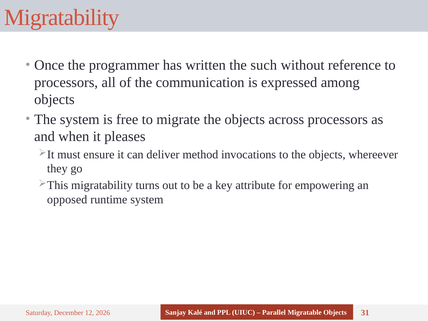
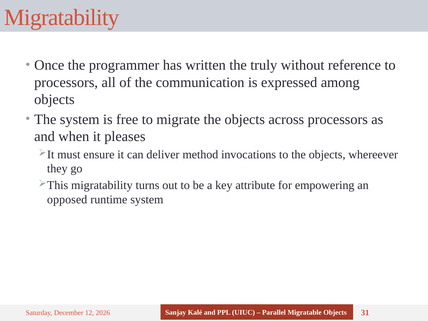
such: such -> truly (264, 65)
